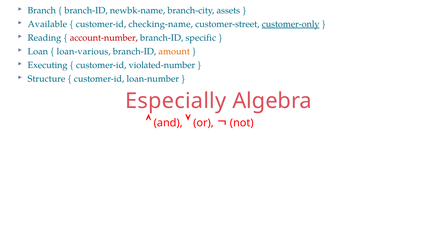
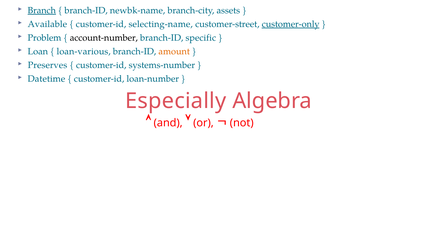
Branch underline: none -> present (42, 10)
checking-name: checking-name -> selecting-name (161, 24)
Reading: Reading -> Problem (44, 38)
account-number colour: red -> black (104, 38)
Executing: Executing -> Preserves (48, 65)
violated-number: violated-number -> systems-number (162, 65)
Structure: Structure -> Datetime (46, 79)
